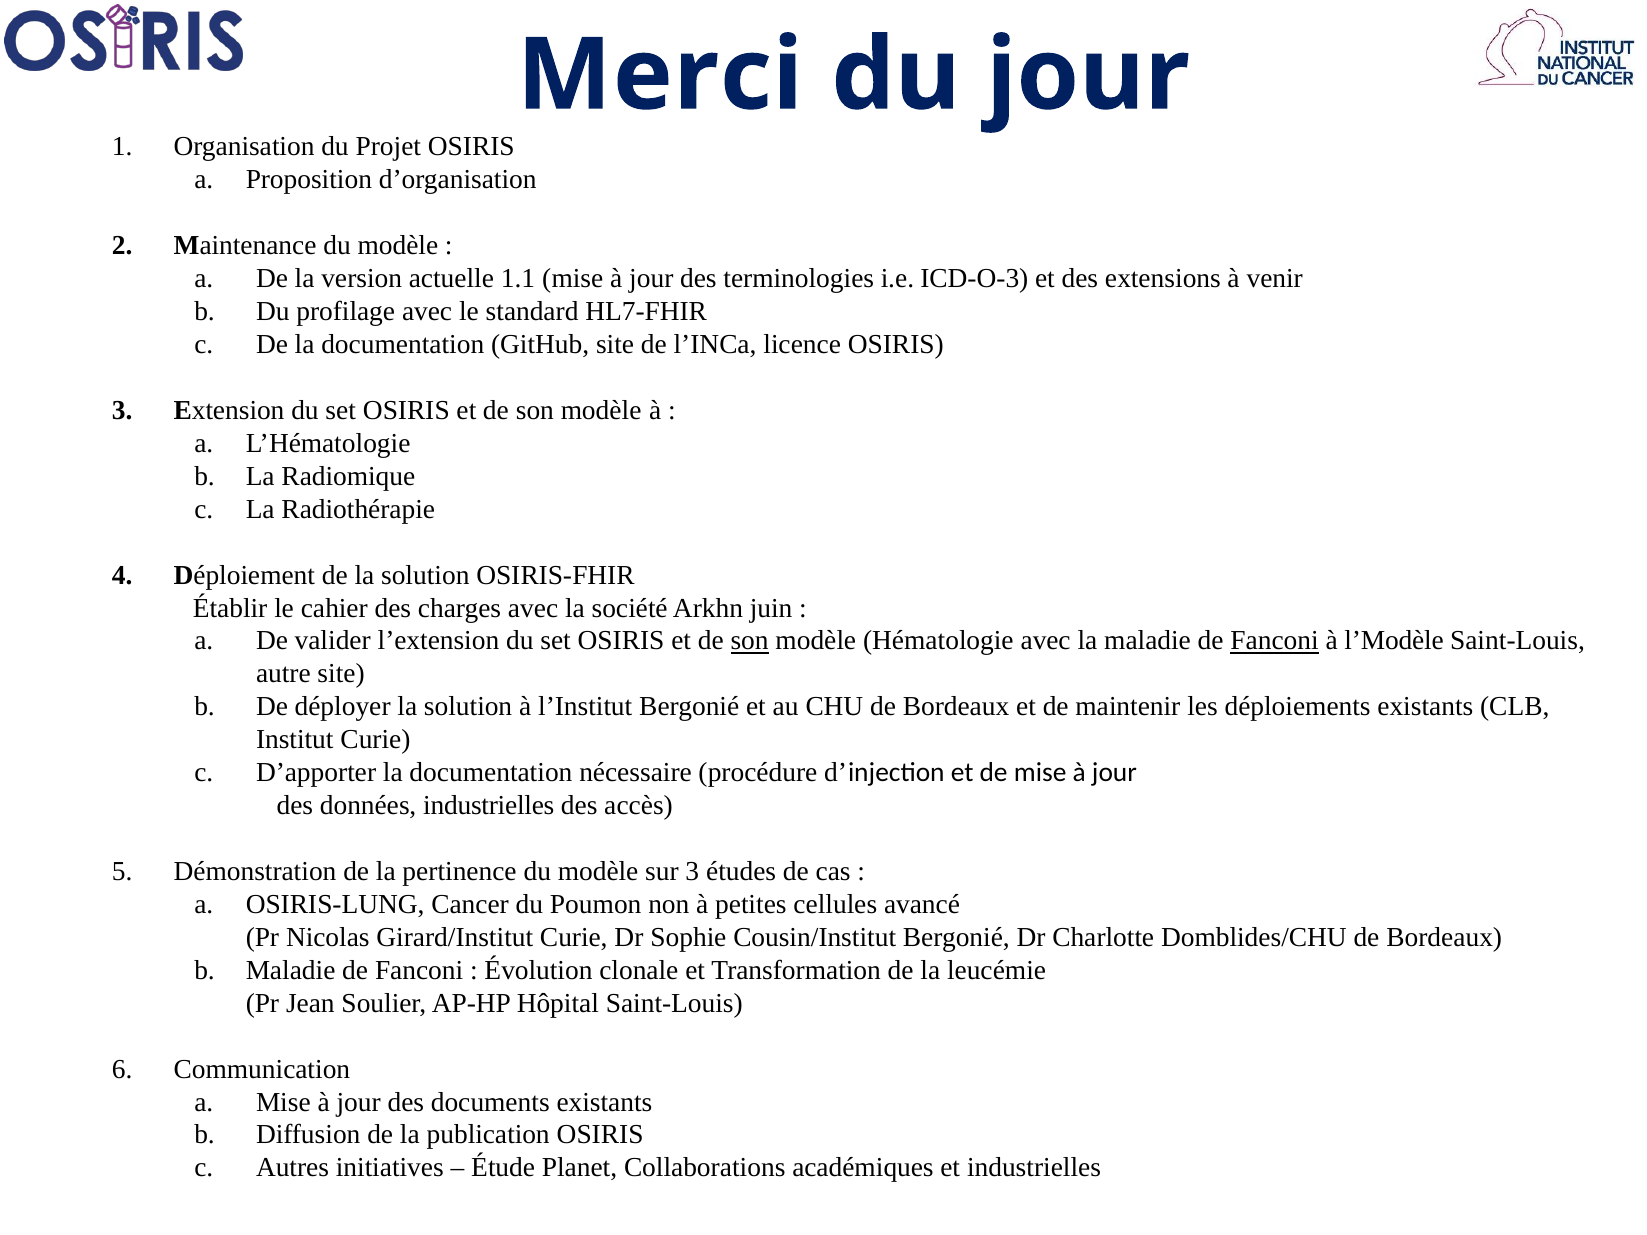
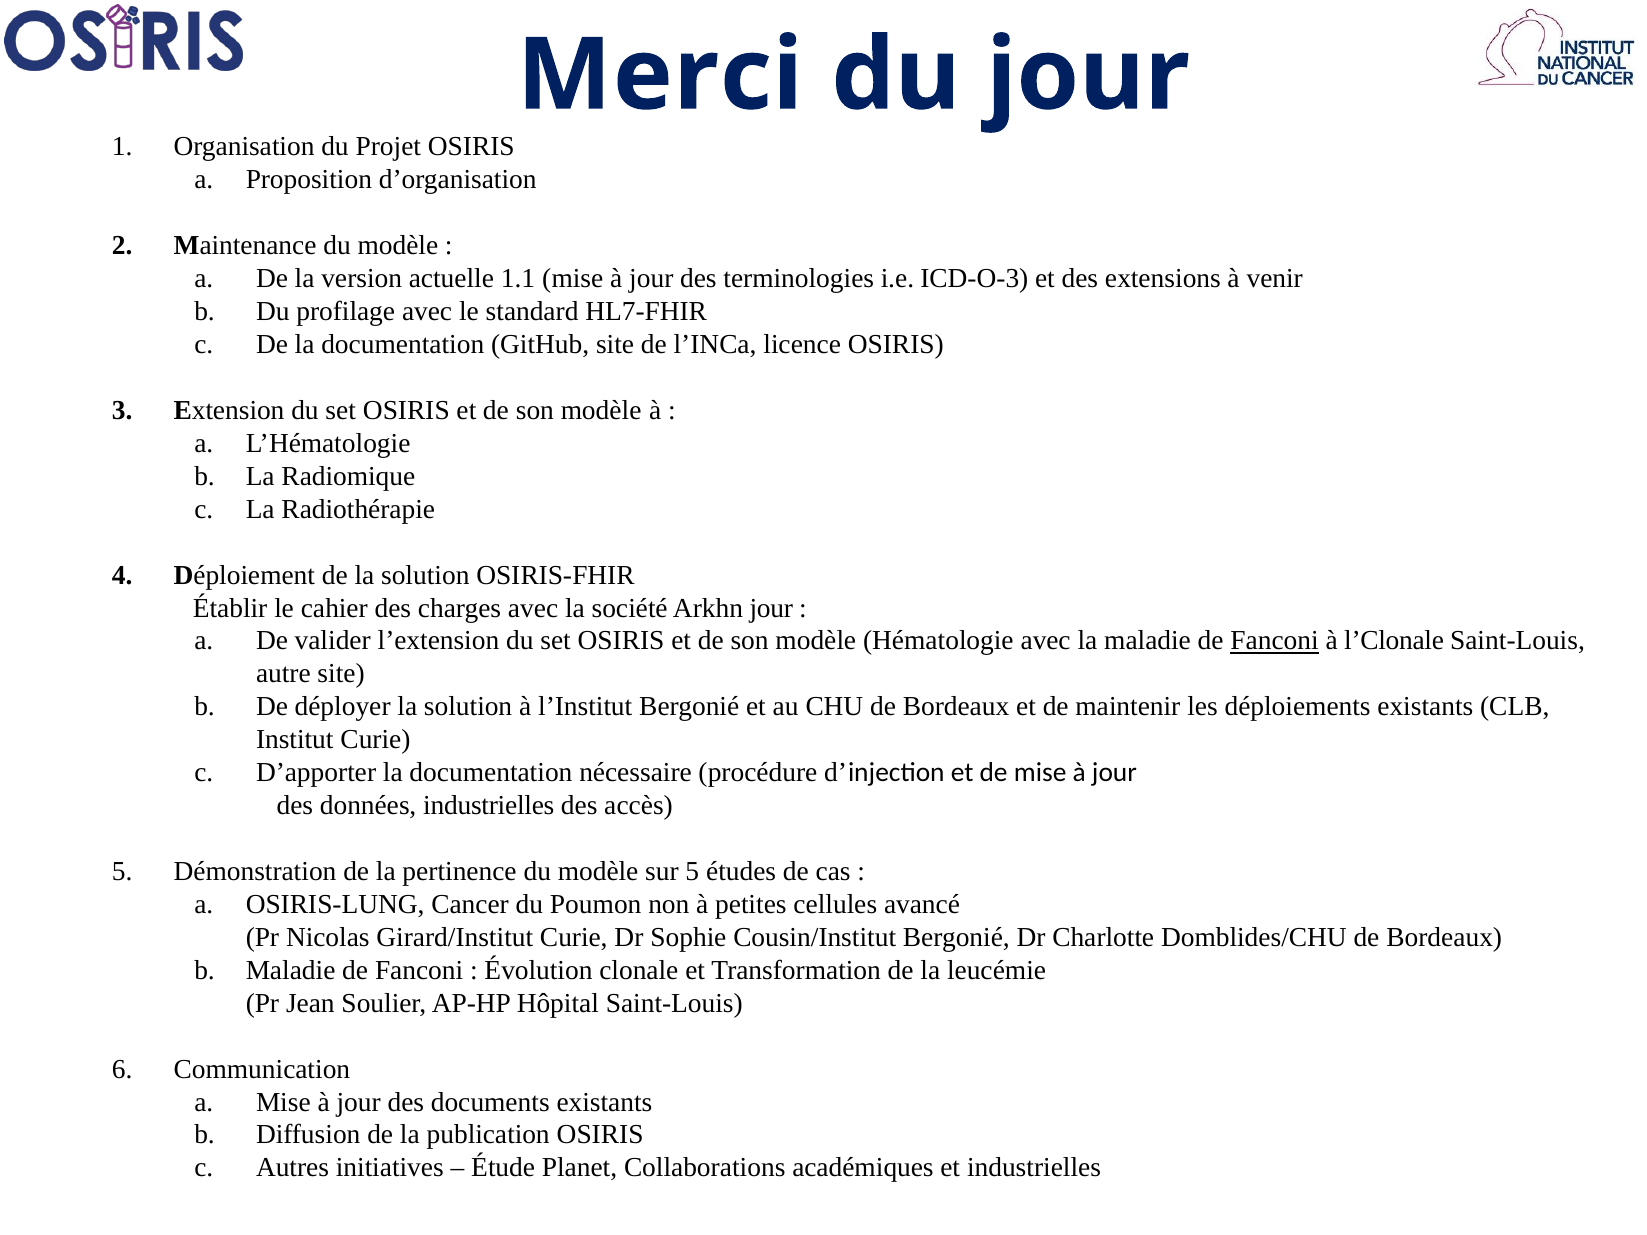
Arkhn juin: juin -> jour (771, 608)
son underline: present -> none (750, 641)
l’Modèle: l’Modèle -> l’Clonale (1394, 641)
sur 3: 3 -> 5 (692, 872)
